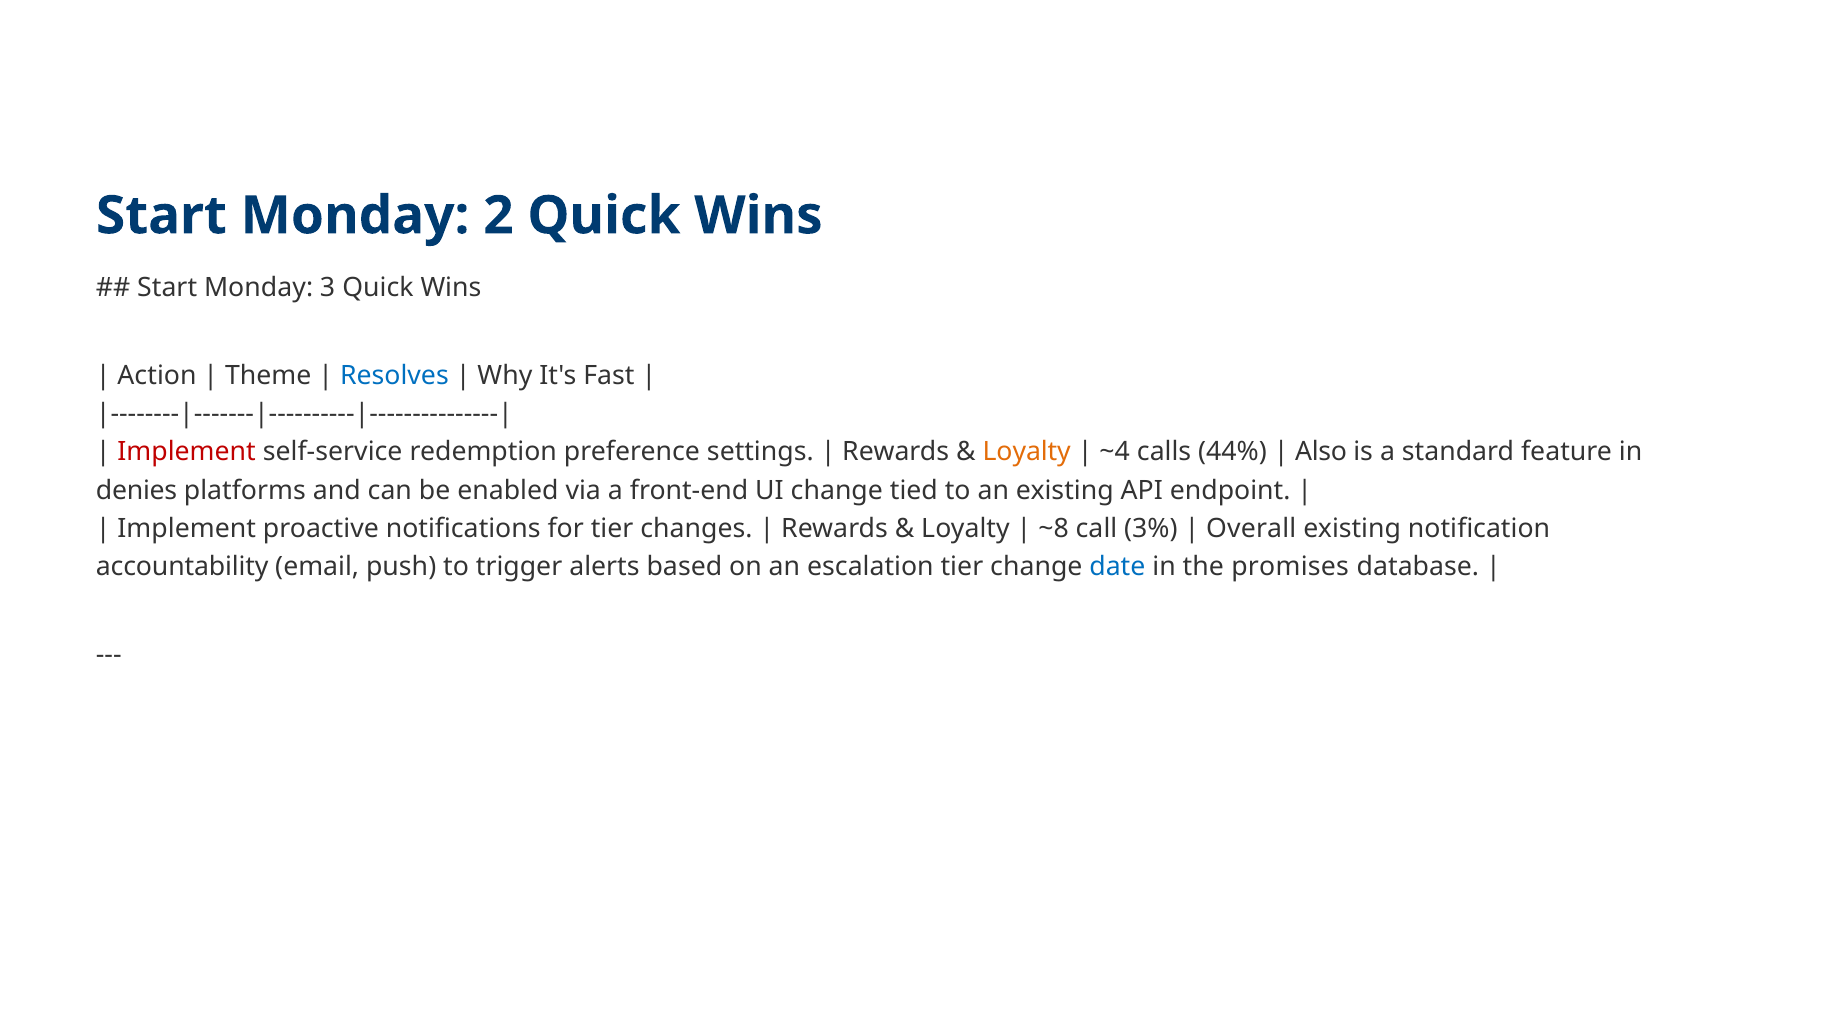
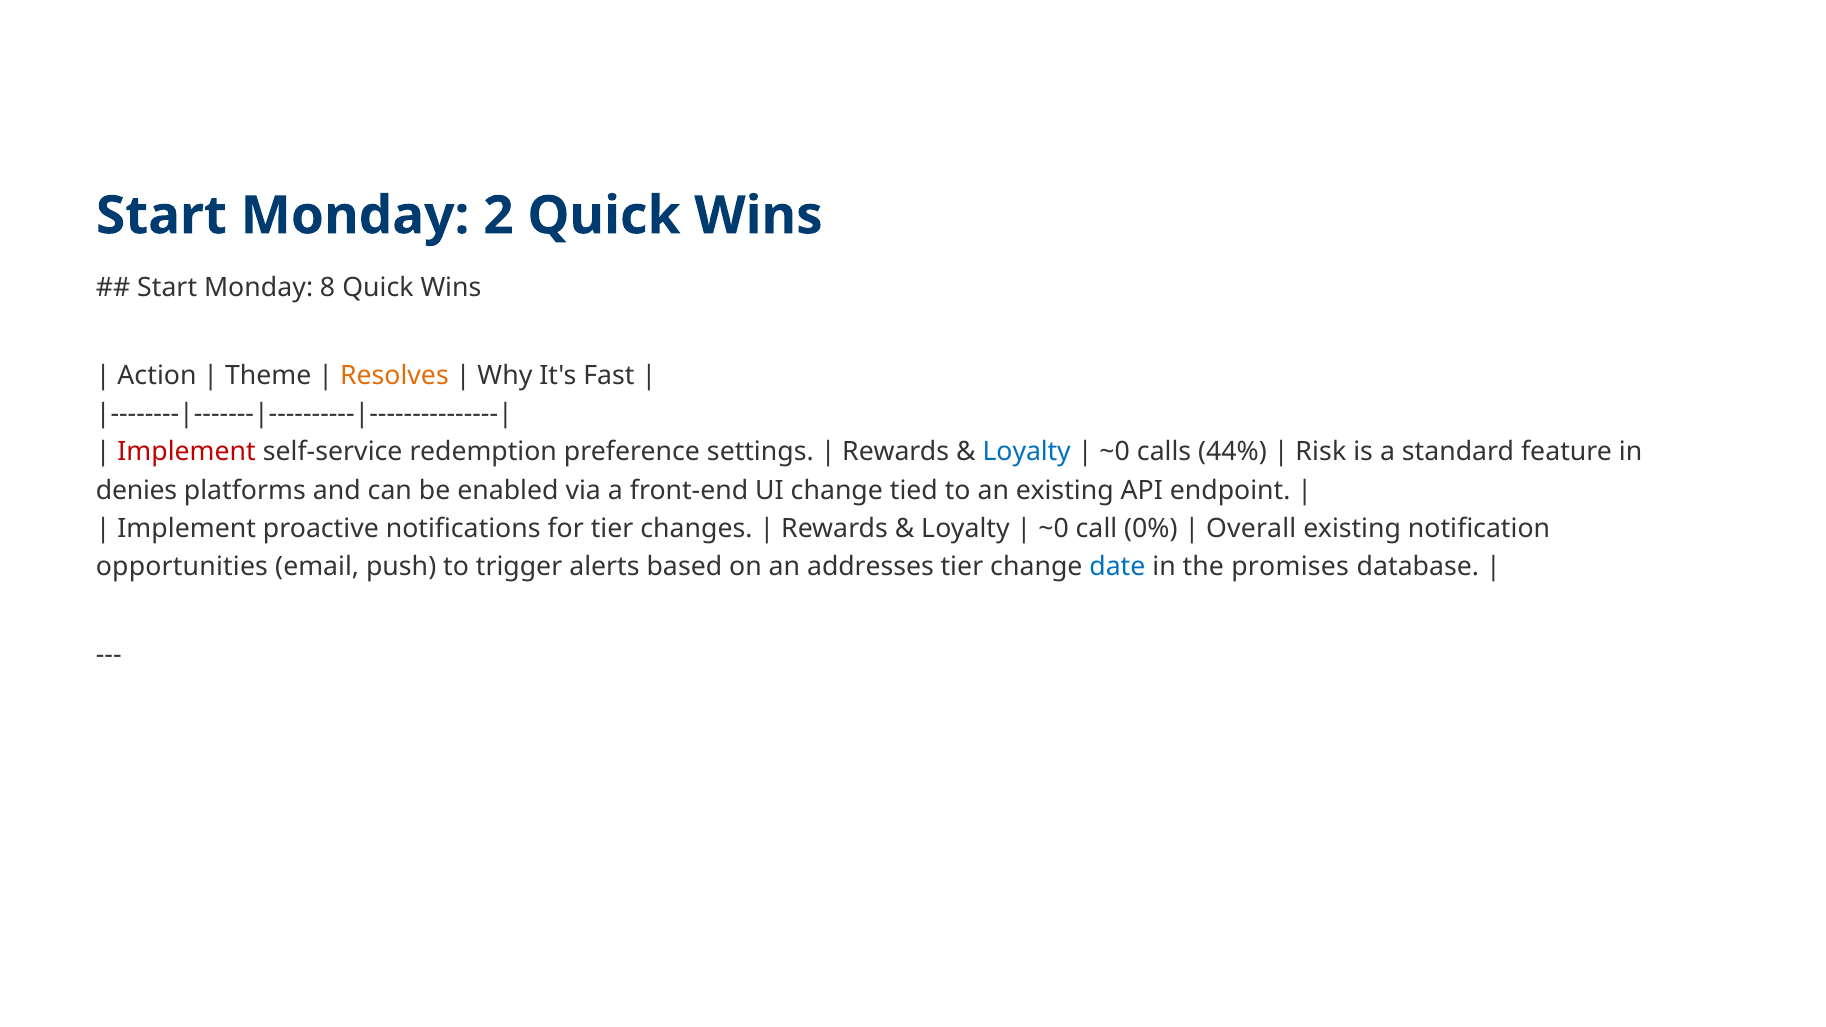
3: 3 -> 8 (328, 288)
Resolves colour: blue -> orange (394, 376)
Loyalty colour: orange -> blue (1027, 452)
~4: ~4 -> ~0 (1115, 452)
Also: Also -> Risk (1321, 452)
~8: ~8 -> ~0 (1054, 529)
3%: 3% -> 0% (1151, 529)
accountability: accountability -> opportunities (182, 567)
escalation: escalation -> addresses (870, 567)
